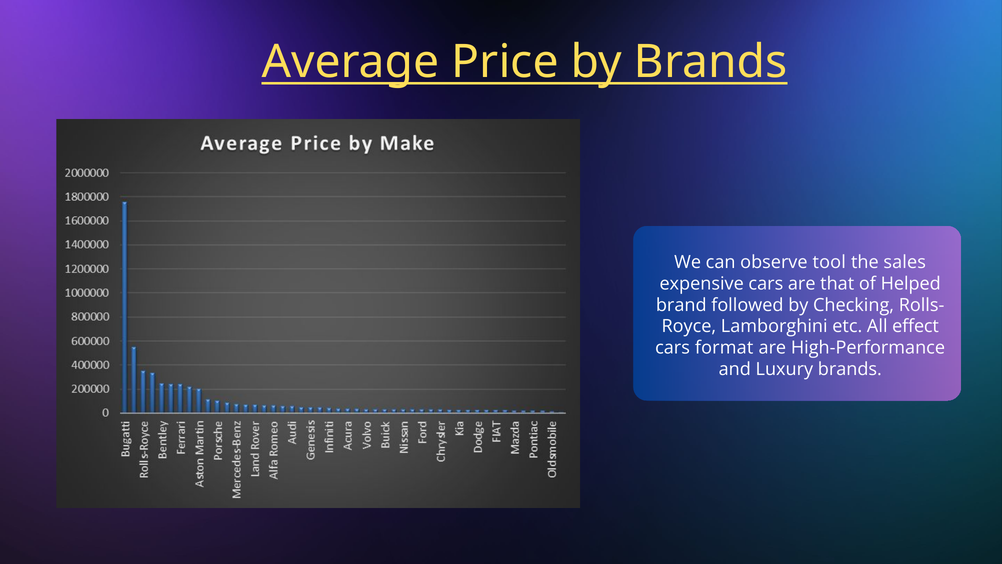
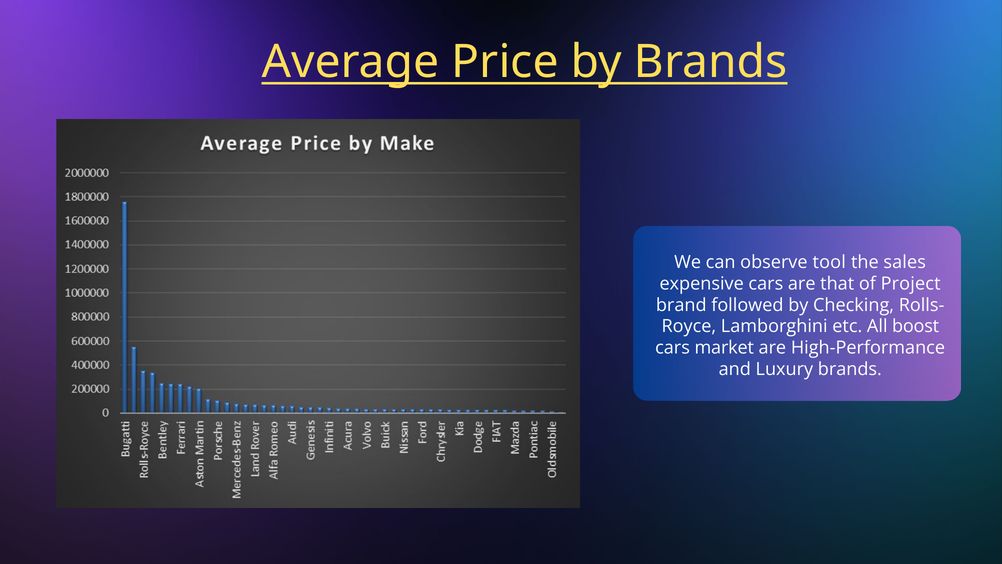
Helped: Helped -> Project (911, 283)
effect: effect -> boost (916, 326)
format: format -> market (724, 348)
